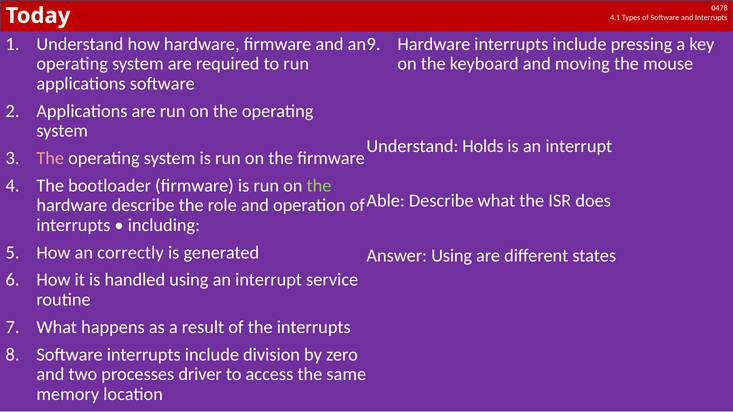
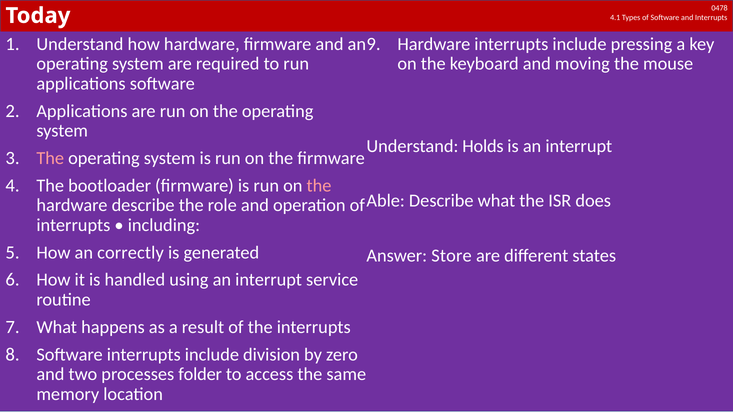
the colour: light green -> pink (319, 186)
Answer Using: Using -> Store (451, 256)
driver: driver -> folder (200, 375)
